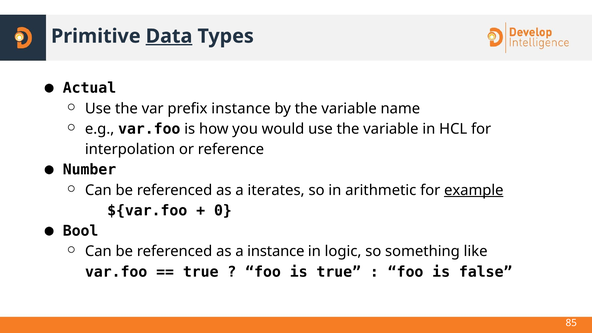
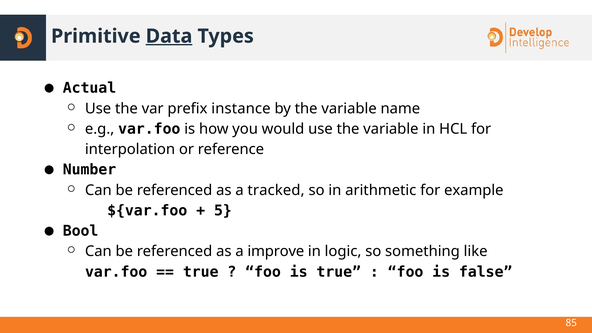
iterates: iterates -> tracked (276, 190)
example underline: present -> none (474, 190)
0: 0 -> 5 (223, 211)
a instance: instance -> improve (276, 251)
